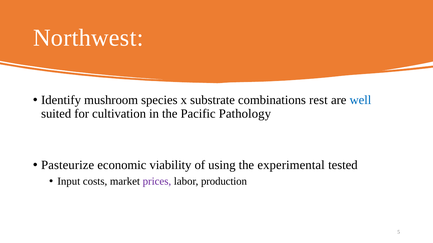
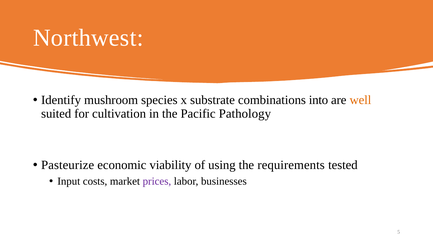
rest: rest -> into (319, 100)
well colour: blue -> orange (360, 100)
experimental: experimental -> requirements (291, 165)
production: production -> businesses (224, 182)
